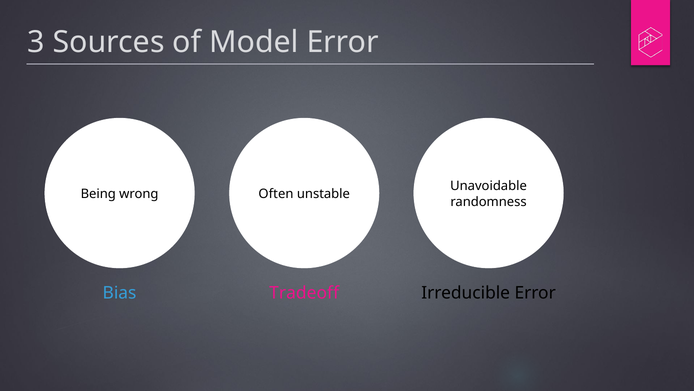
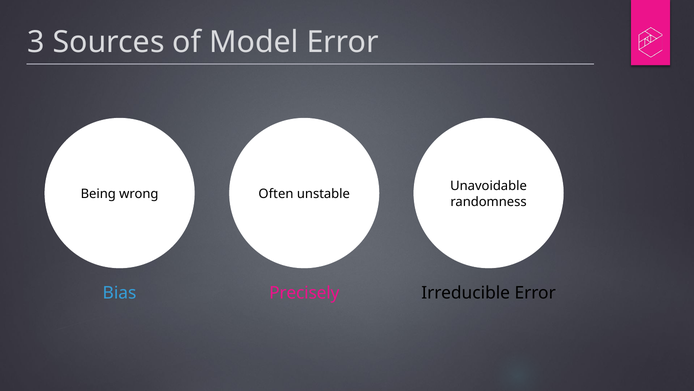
Tradeoff: Tradeoff -> Precisely (304, 292)
